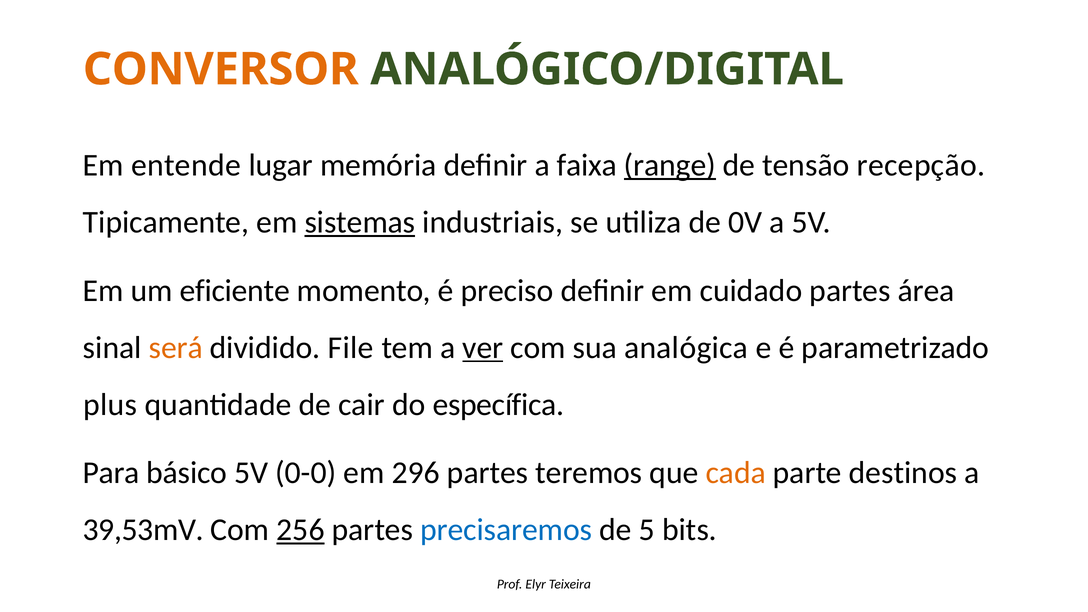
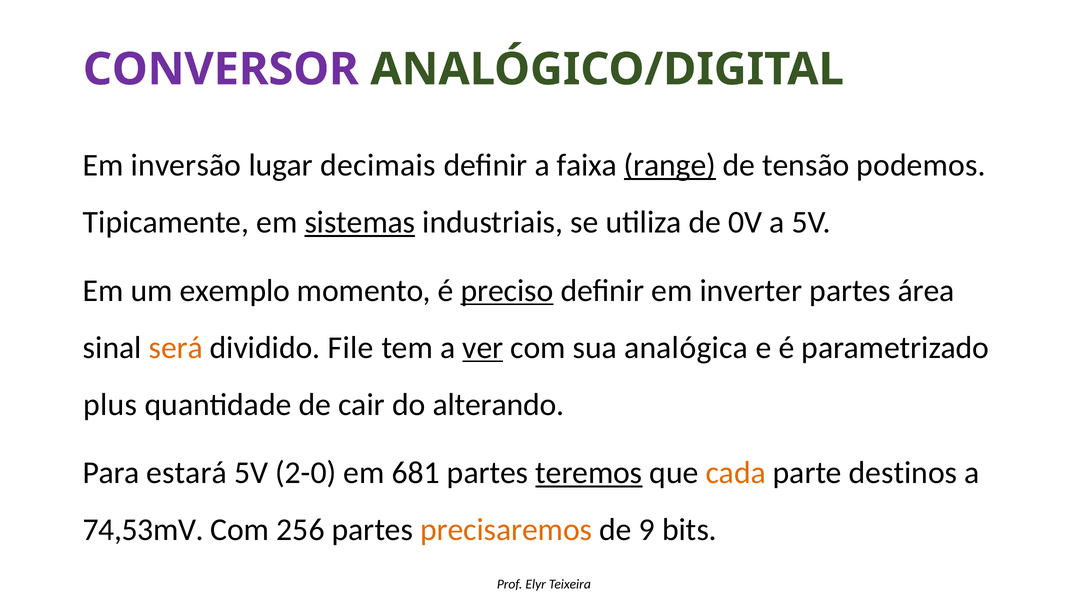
CONVERSOR colour: orange -> purple (221, 69)
entende: entende -> inversão (186, 165)
memória: memória -> decimais (378, 165)
recepção: recepção -> podemos (921, 165)
eficiente: eficiente -> exemplo (235, 291)
preciso underline: none -> present (507, 291)
cuidado: cuidado -> inverter (751, 291)
específica: específica -> alterando (498, 405)
básico: básico -> estará (187, 473)
0-0: 0-0 -> 2-0 (306, 473)
296: 296 -> 681 (416, 473)
teremos underline: none -> present (589, 473)
39,53mV: 39,53mV -> 74,53mV (143, 530)
256 underline: present -> none (300, 530)
precisaremos colour: blue -> orange (506, 530)
5: 5 -> 9 (647, 530)
